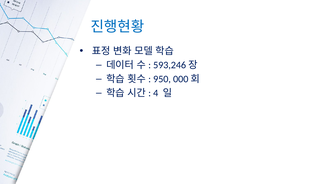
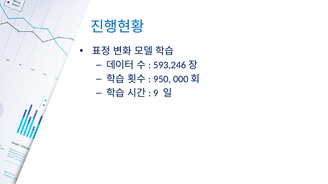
4: 4 -> 9 (156, 93)
